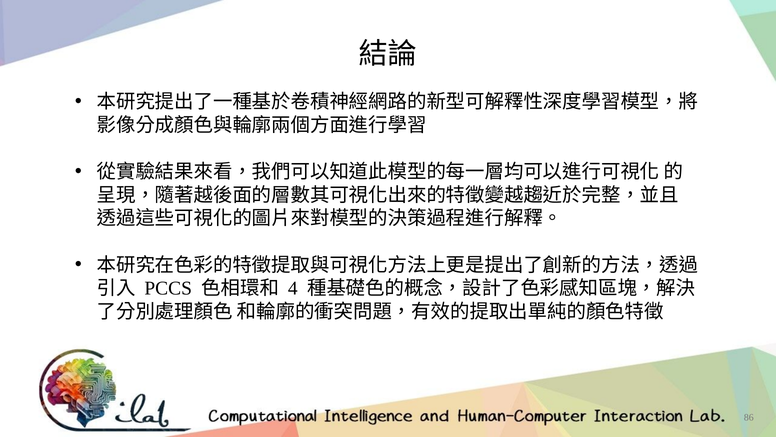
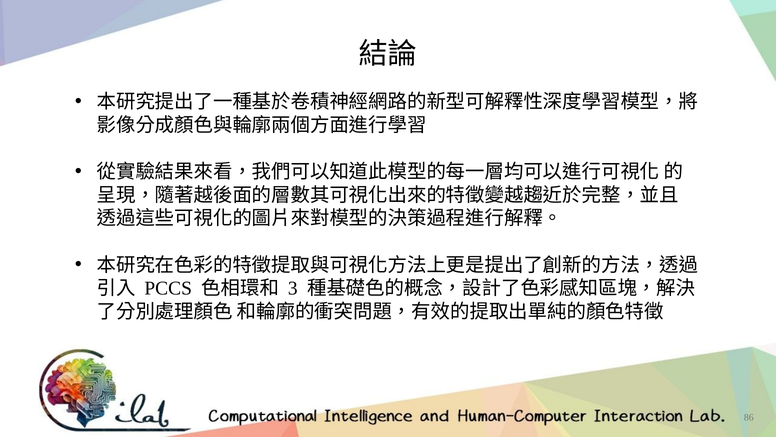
4: 4 -> 3 (293, 288)
